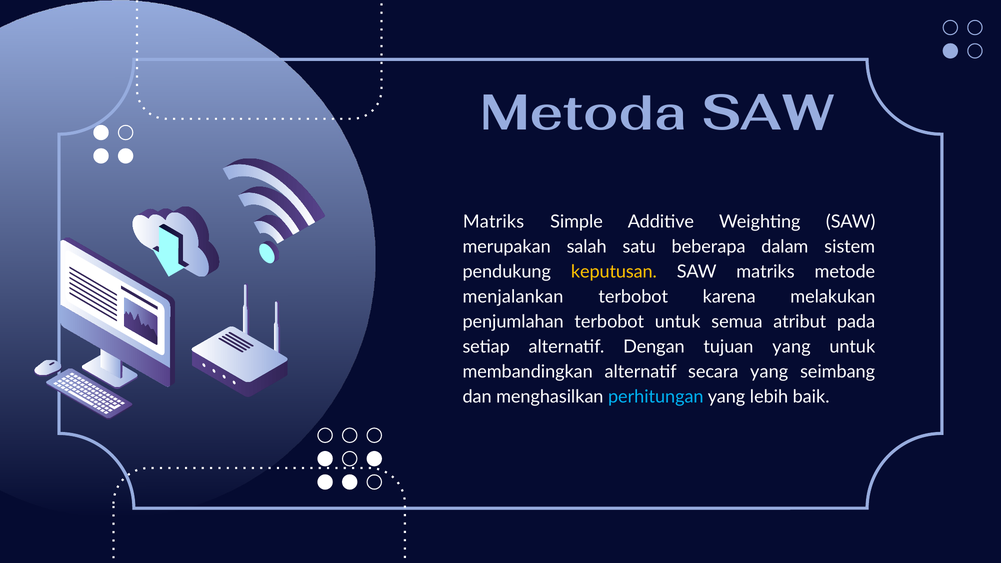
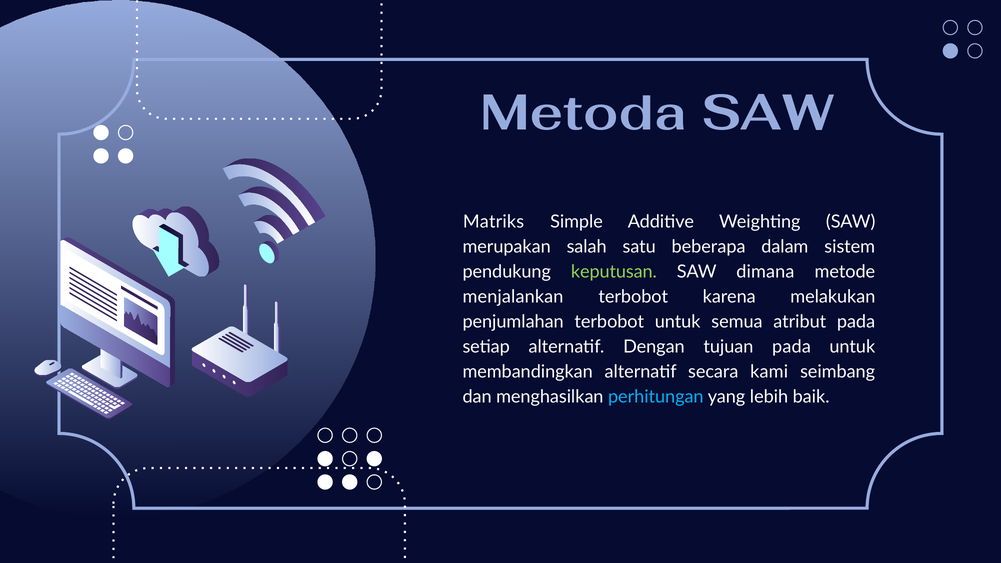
keputusan colour: yellow -> light green (614, 272)
matriks: matriks -> dimana (765, 272)
tujuan yang: yang -> pada (792, 347)
secara yang: yang -> kami (769, 372)
